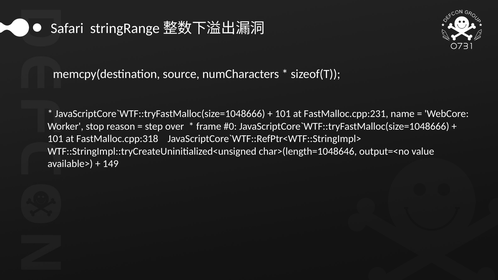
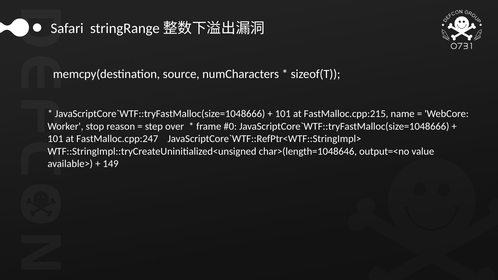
FastMalloc.cpp:231: FastMalloc.cpp:231 -> FastMalloc.cpp:215 (346, 114)
FastMalloc.cpp:318: FastMalloc.cpp:318 -> FastMalloc.cpp:247 (117, 139)
